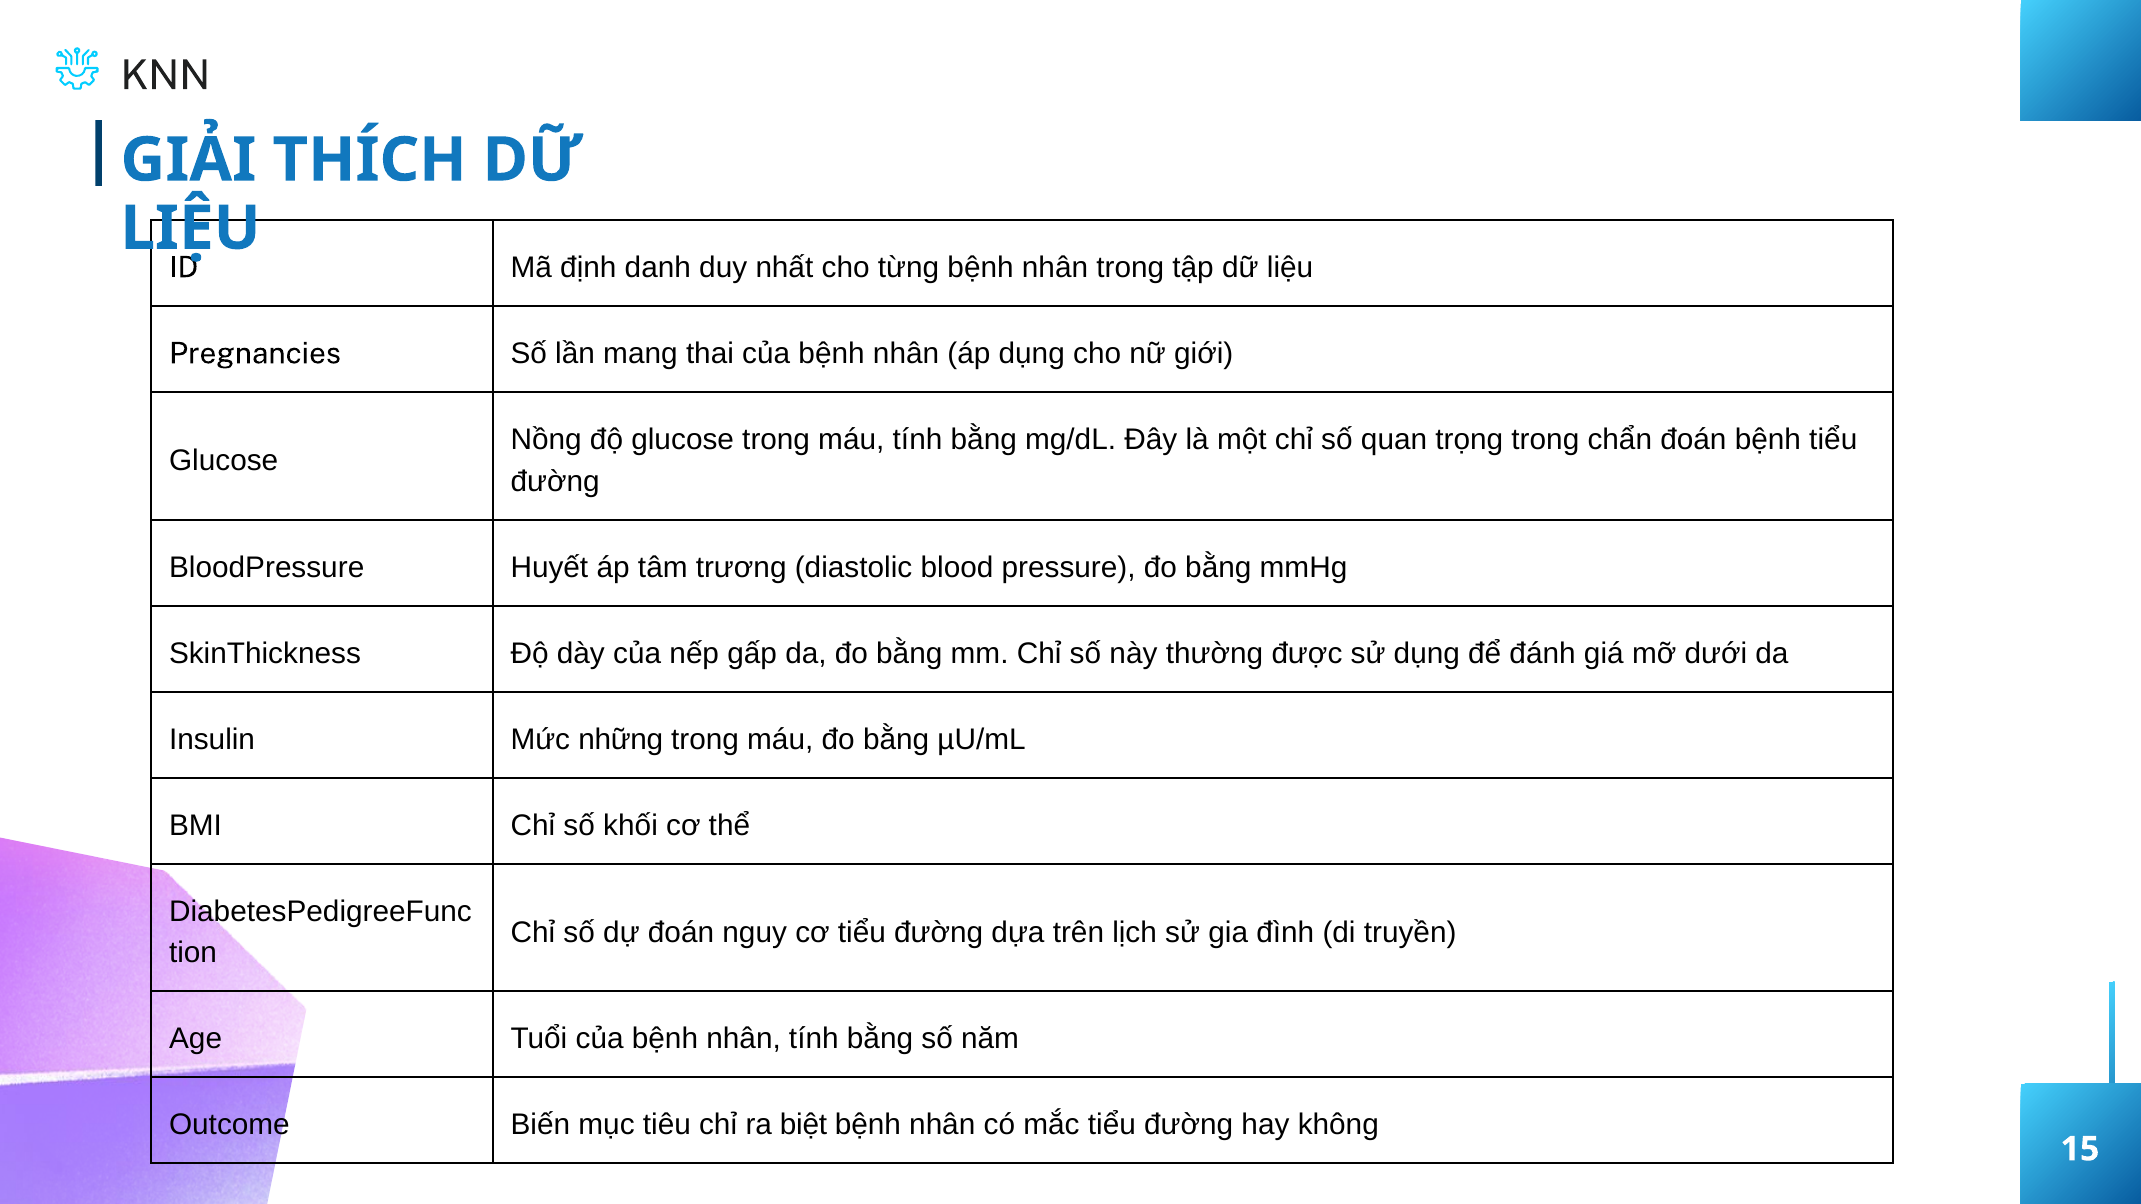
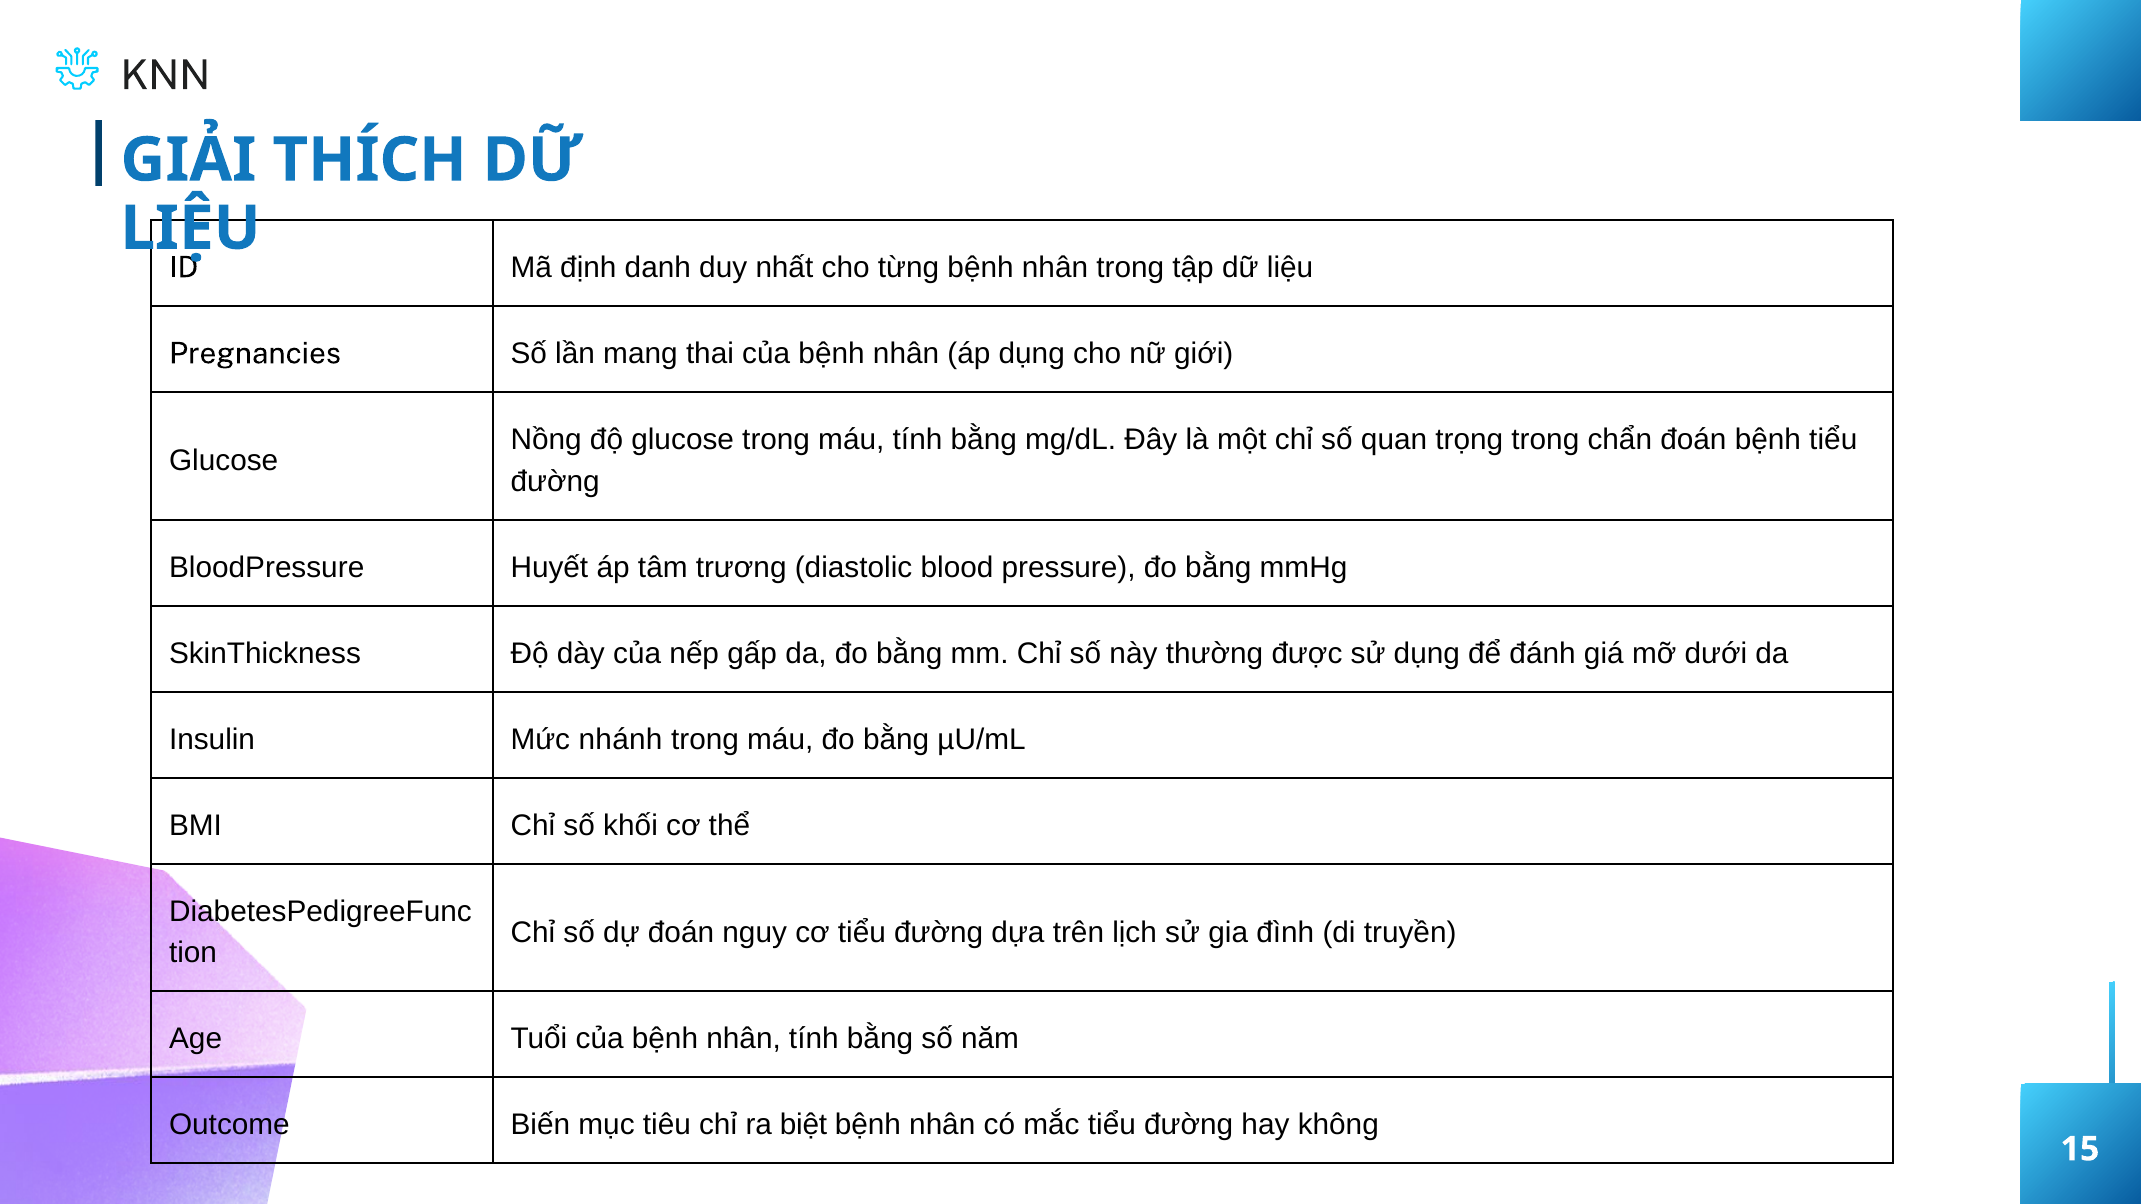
những: những -> nhánh (621, 740)
